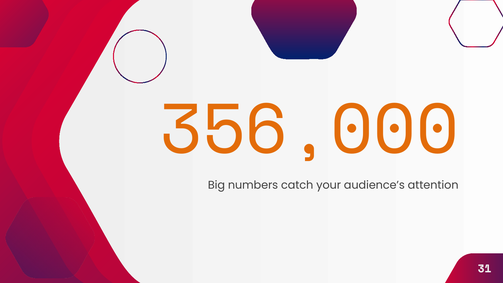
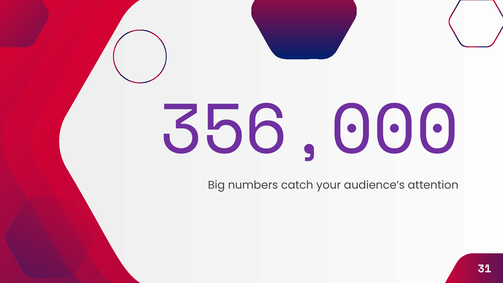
356,000 colour: orange -> purple (309, 130)
